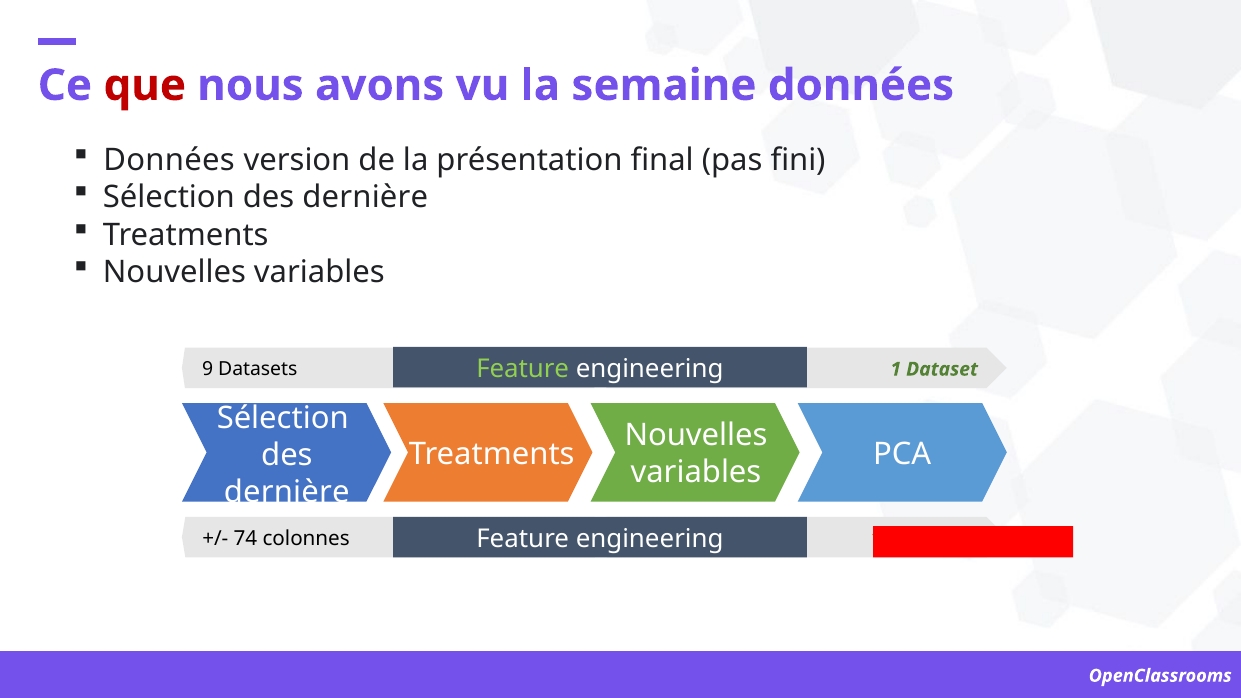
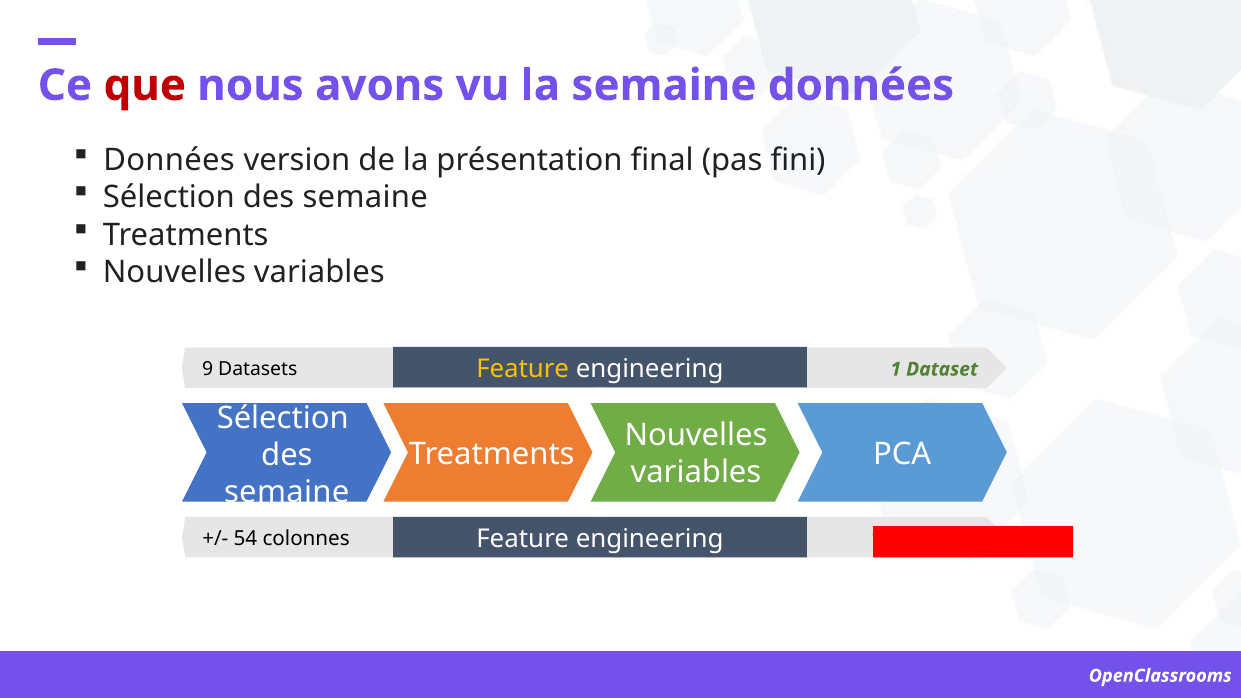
dernière: dernière -> semaine (365, 198)
Feature colour: light green -> yellow (523, 369)
dernière: dernière -> semaine (287, 492)
74: 74 -> 54 (245, 539)
